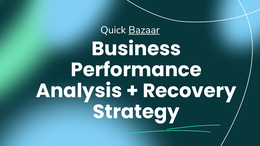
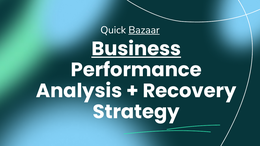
Business underline: none -> present (136, 49)
